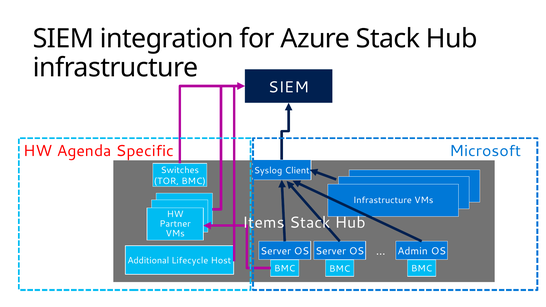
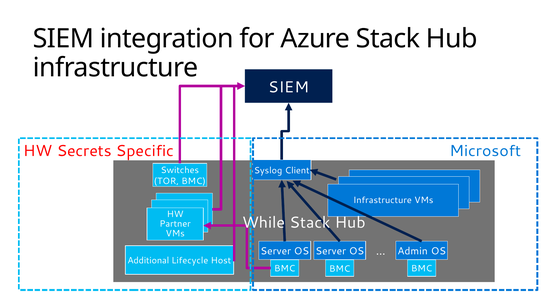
Agenda: Agenda -> Secrets (84, 151)
Items: Items -> While (264, 223)
